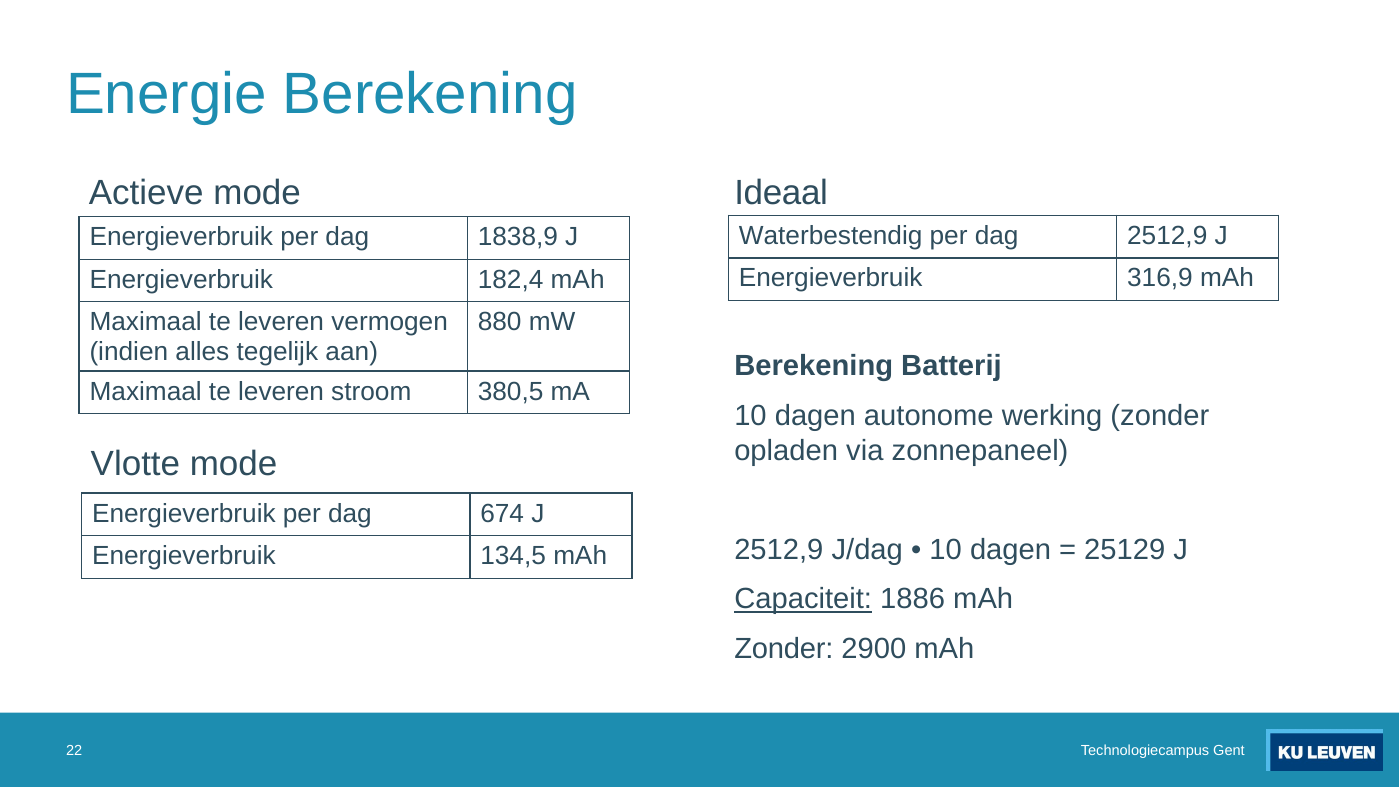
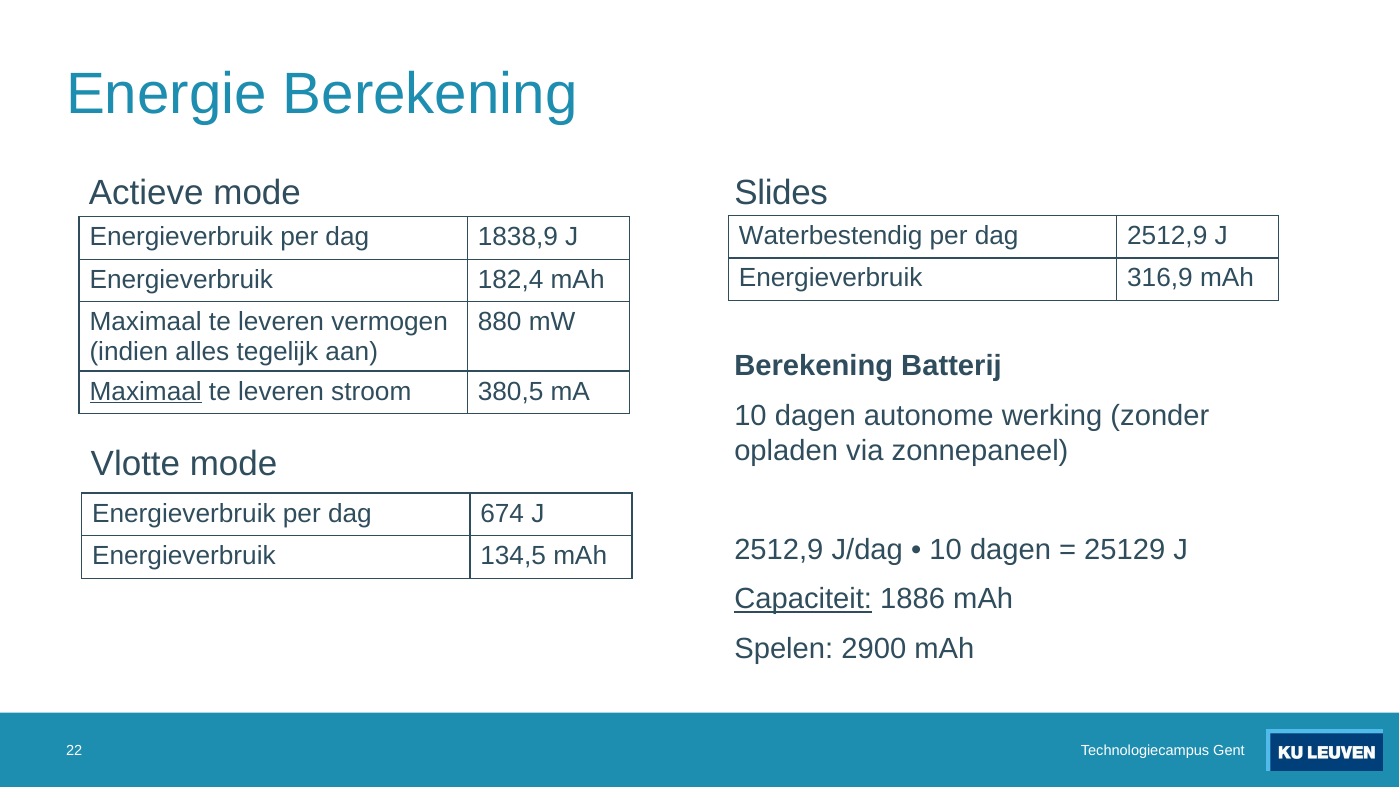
Ideaal: Ideaal -> Slides (781, 192)
Maximaal underline: none -> present (146, 391)
Zonder: Zonder -> Spelen (784, 649)
